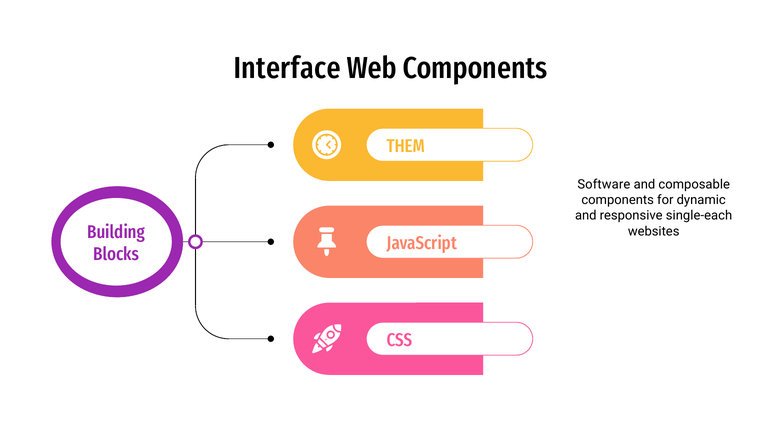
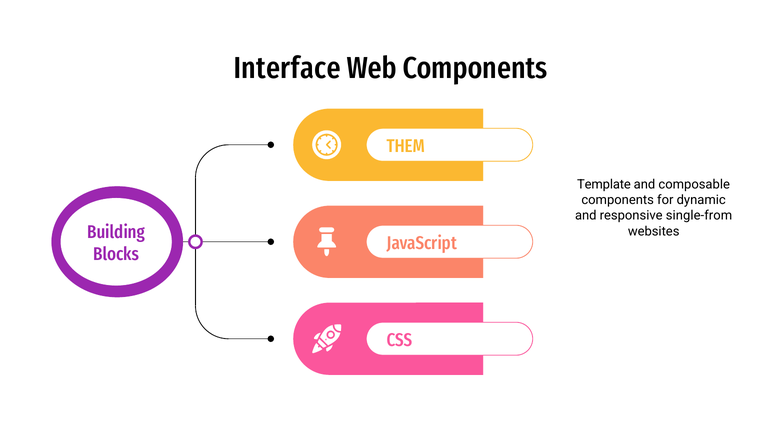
Software: Software -> Template (604, 185)
single-each: single-each -> single-from (699, 216)
